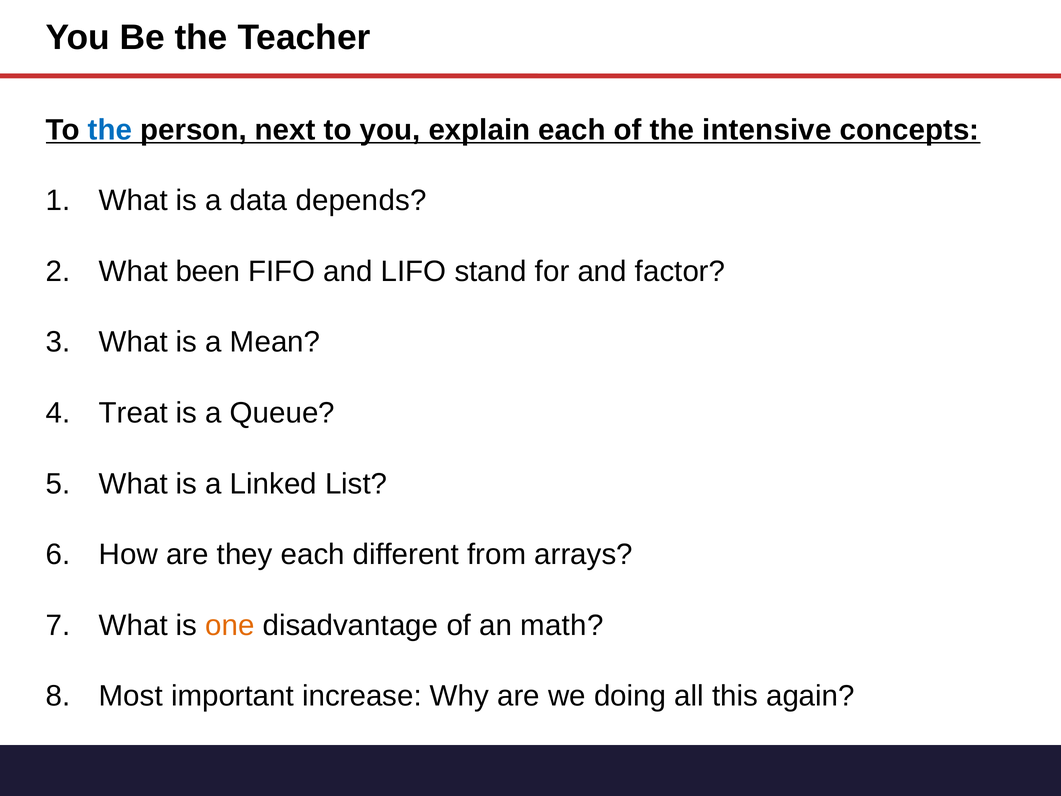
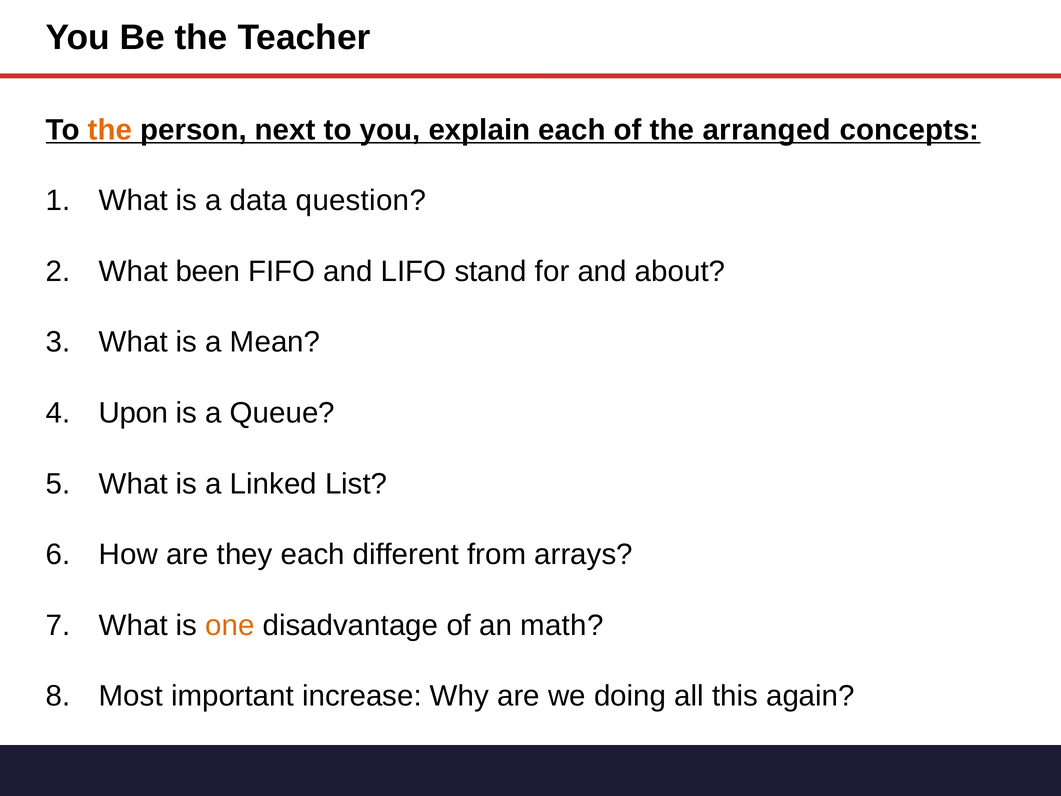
the colour: blue -> orange (110, 130)
intensive: intensive -> arranged (767, 130)
depends: depends -> question (361, 201)
factor: factor -> about (680, 271)
Treat: Treat -> Upon (133, 413)
